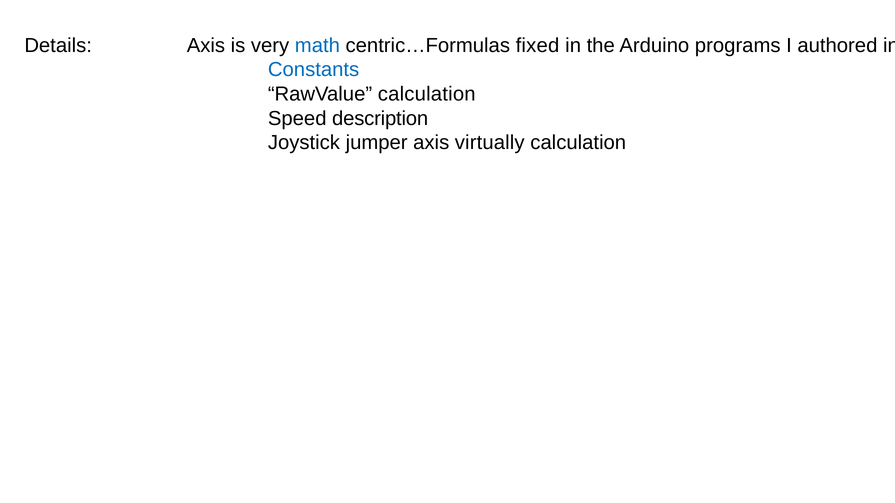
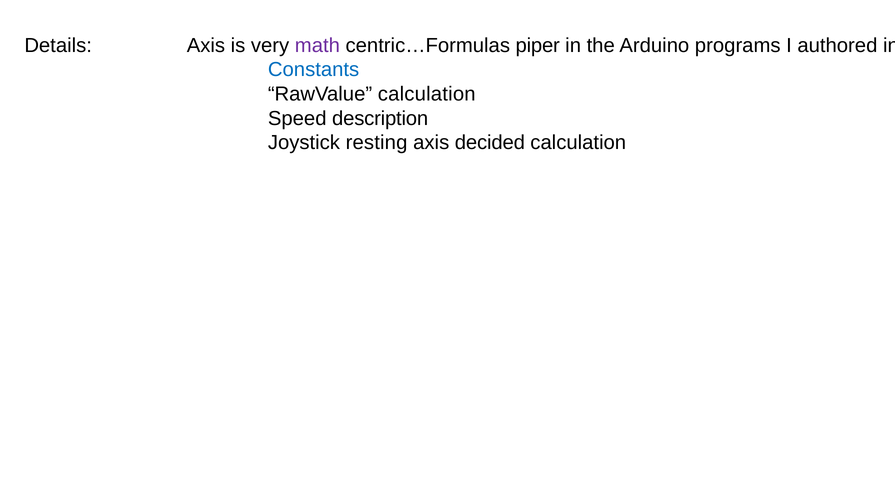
math colour: blue -> purple (317, 45)
fixed: fixed -> piper (538, 45)
jumper: jumper -> resting (377, 143)
virtually: virtually -> decided (490, 143)
